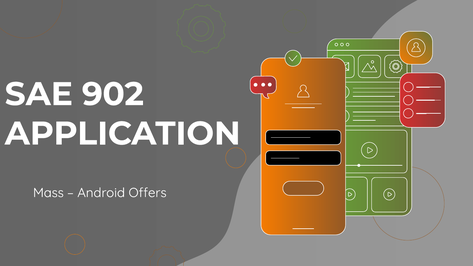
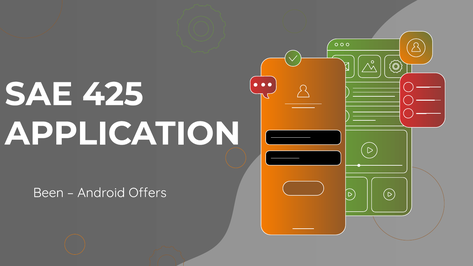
902: 902 -> 425 (113, 94)
Mass: Mass -> Been (48, 193)
